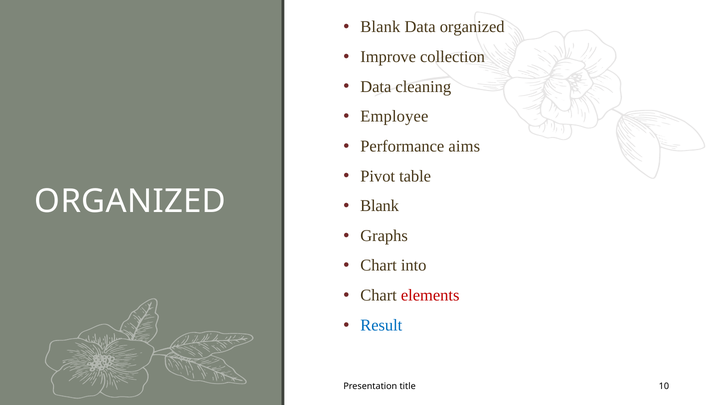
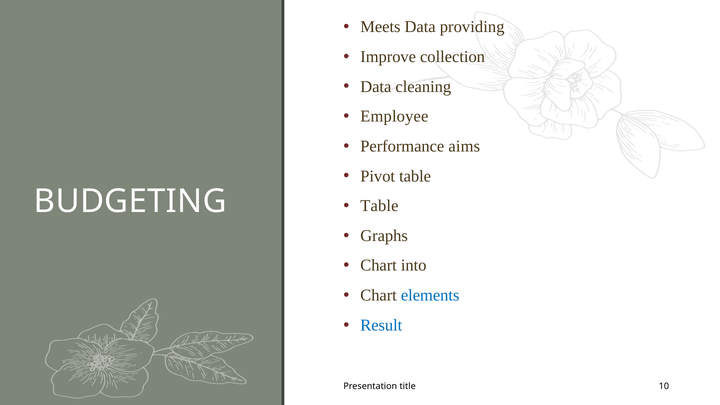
Blank: Blank -> Meets (380, 27)
Data organized: organized -> providing (472, 27)
ORGANIZED: ORGANIZED -> BUDGETING (130, 201)
Blank: Blank -> Table (379, 206)
elements colour: red -> blue (430, 295)
